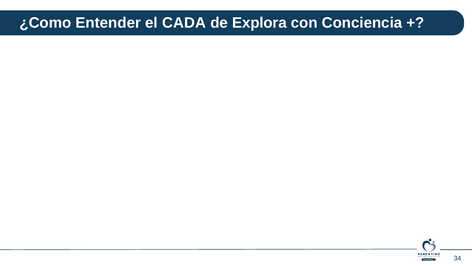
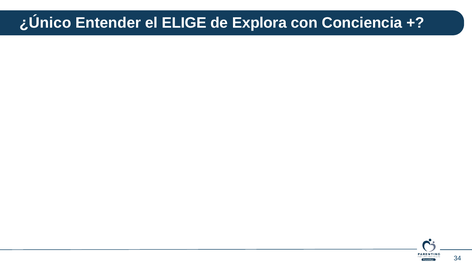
¿Como: ¿Como -> ¿Único (45, 23)
CADA: CADA -> ELIGE (184, 23)
